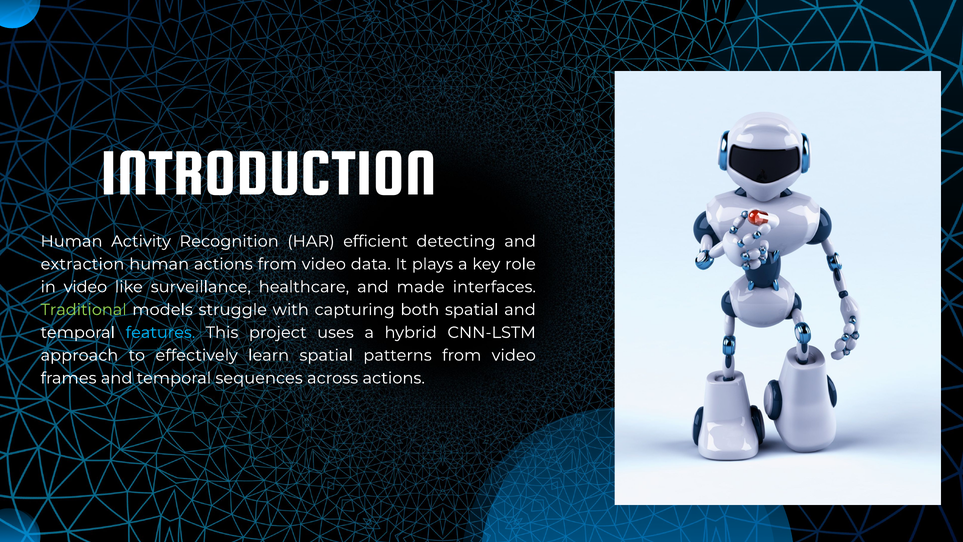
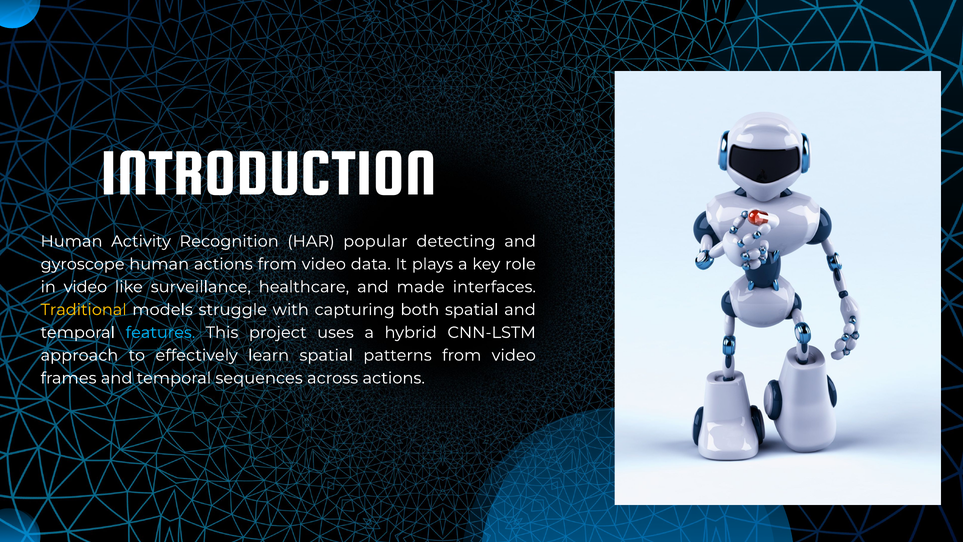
efficient: efficient -> popular (375, 241)
extraction: extraction -> gyroscope (83, 264)
Traditional colour: light green -> yellow (84, 310)
